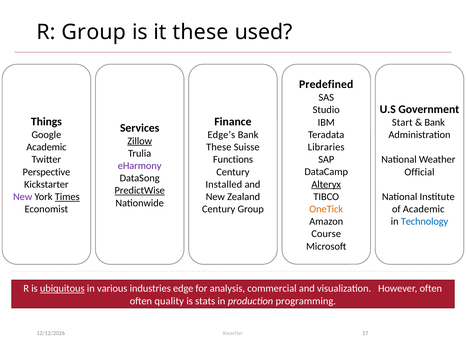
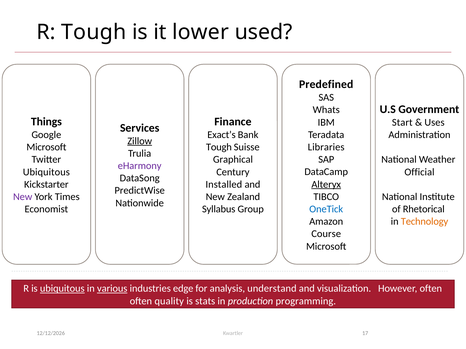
R Group: Group -> Tough (94, 32)
it these: these -> lower (201, 32)
Studio: Studio -> Whats (326, 110)
Bank: Bank -> Uses (435, 123)
Edge’s: Edge’s -> Exact’s (221, 135)
Academic: Academic -> Microsoft (46, 147)
These: These -> Tough (219, 147)
Functions: Functions -> Graphical (233, 160)
Perspective: Perspective -> Ubiquitous (46, 172)
PredictWise underline: present -> none (140, 191)
Times underline: present -> none (67, 197)
OneTick colour: orange -> blue (326, 209)
Century: Century -> Syllabus (219, 209)
of Academic: Academic -> Rhetorical (424, 209)
Technology colour: blue -> orange (425, 222)
various underline: none -> present (112, 289)
commercial: commercial -> understand (272, 289)
